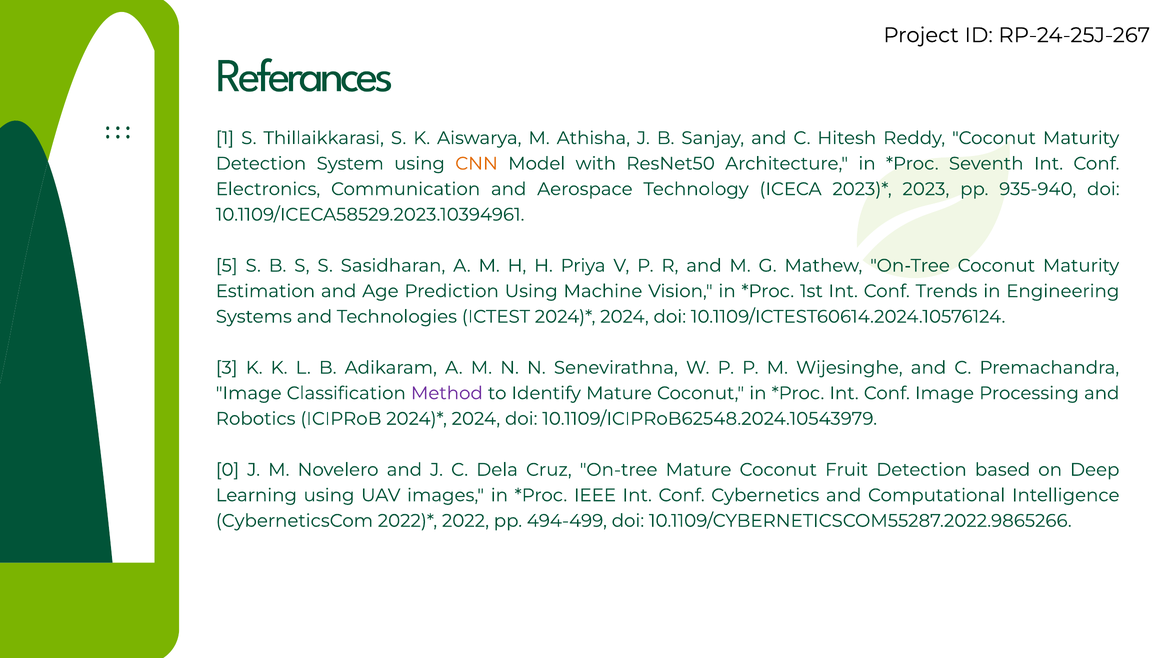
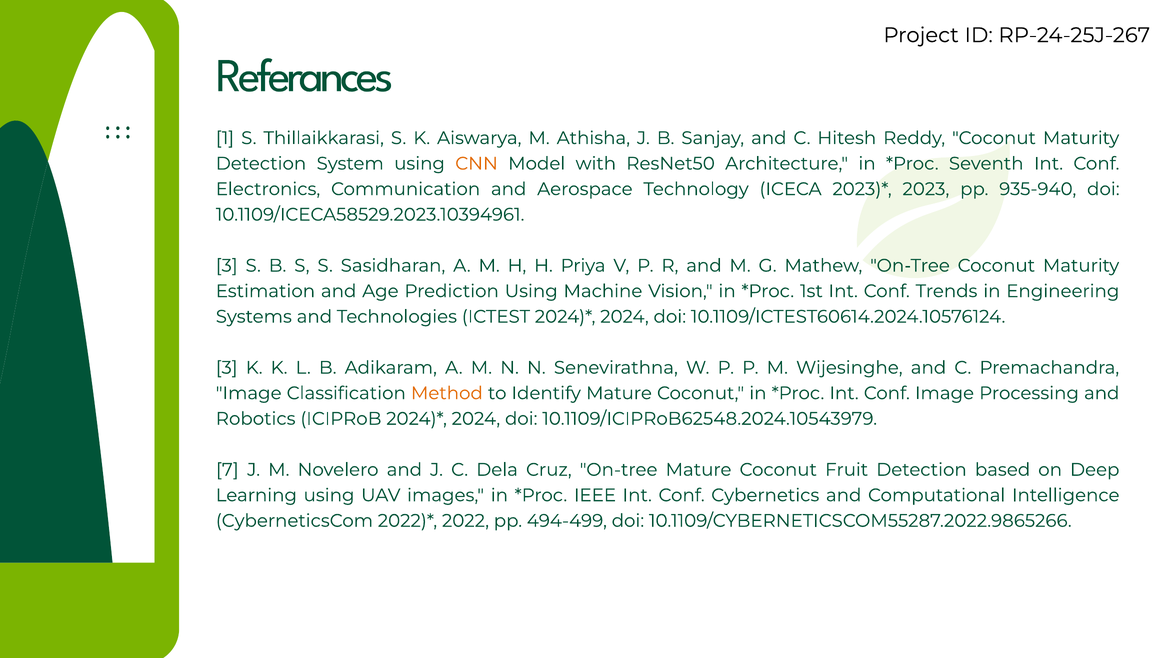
5: 5 -> 3 (227, 265)
Method colour: purple -> orange (447, 393)
0: 0 -> 7 (227, 469)
